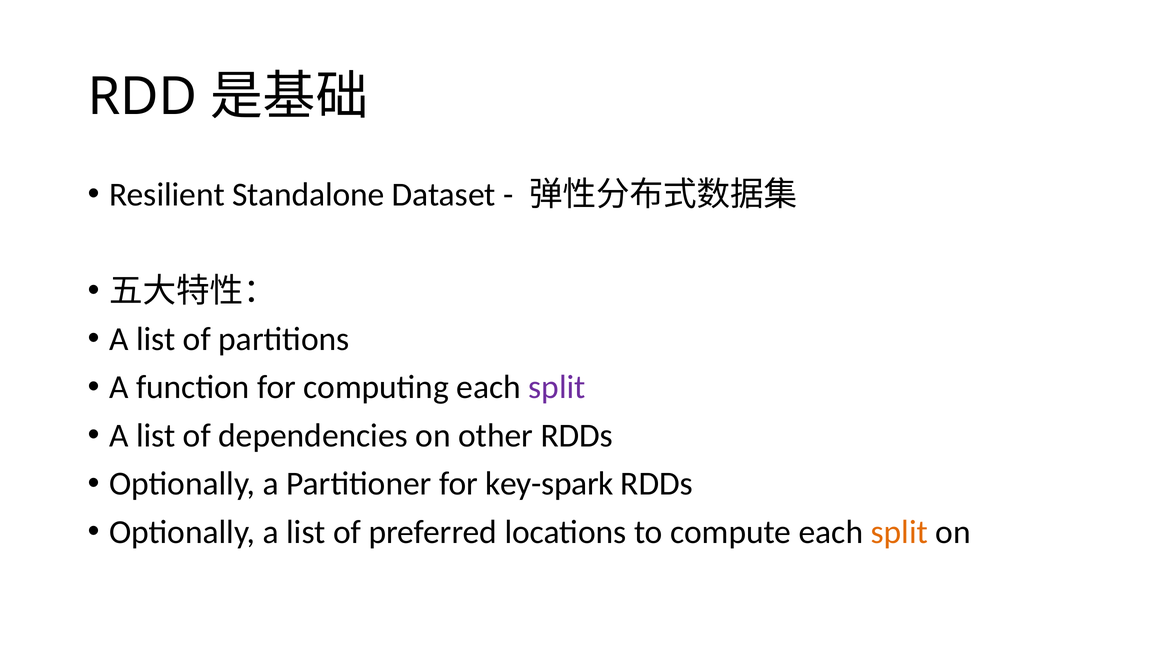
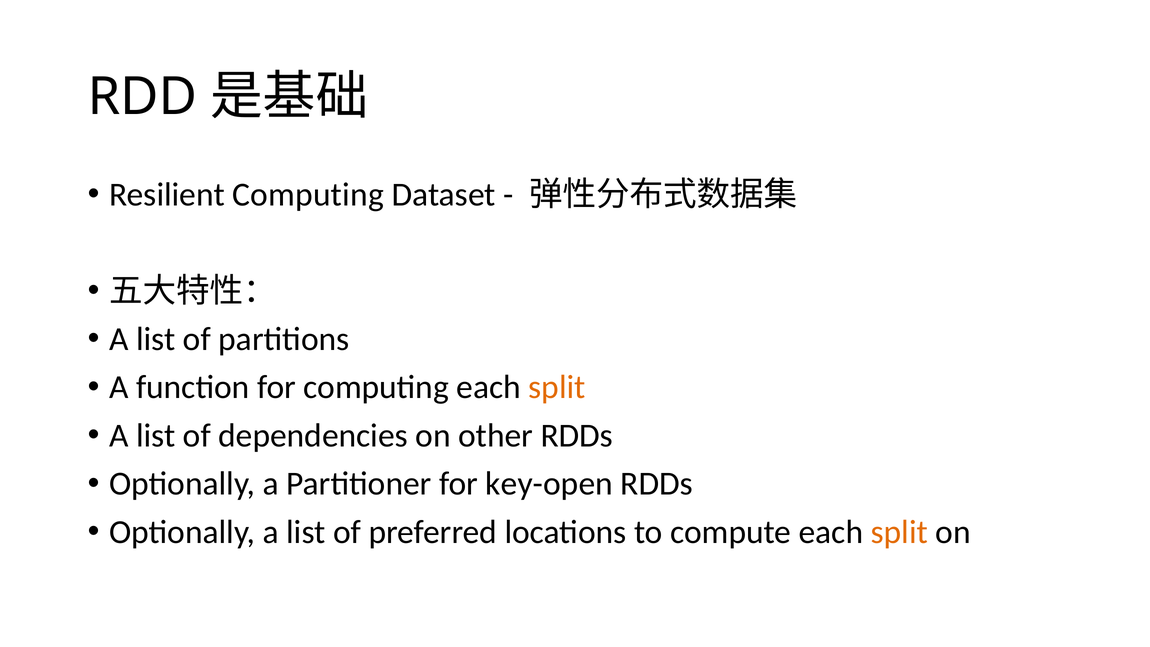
Resilient Standalone: Standalone -> Computing (308, 194)
split colour: purple -> orange (557, 387)
key-spark: key-spark -> key-open (549, 484)
